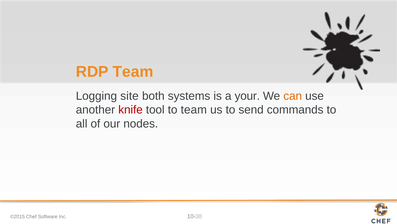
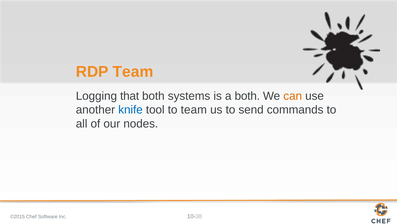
site: site -> that (130, 96)
a your: your -> both (247, 96)
knife colour: red -> blue (131, 110)
